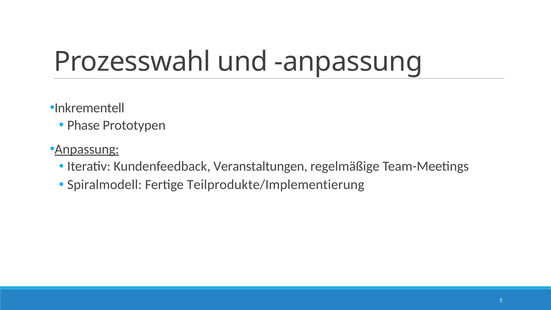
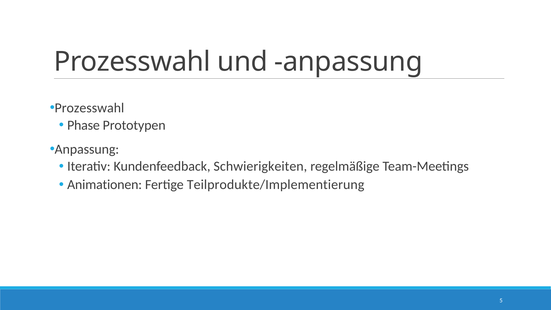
Inkrementell: Inkrementell -> Prozesswahl (89, 108)
Anpassung underline: present -> none (87, 149)
Veranstaltungen: Veranstaltungen -> Schwierigkeiten (260, 166)
Spiralmodell: Spiralmodell -> Animationen (105, 185)
